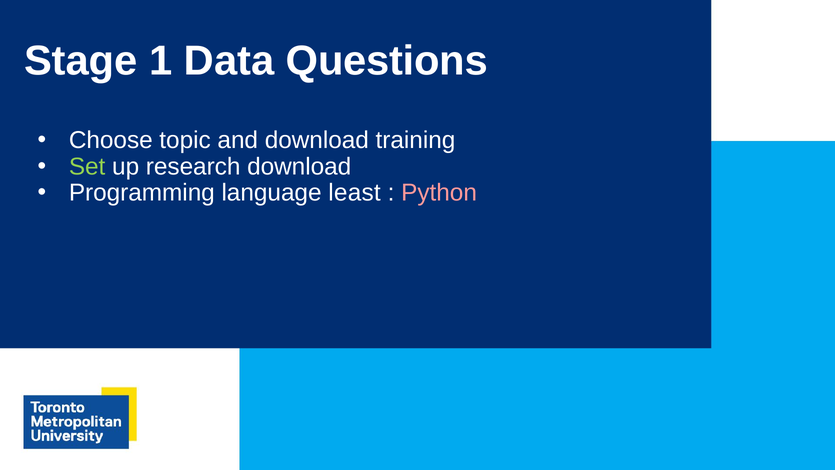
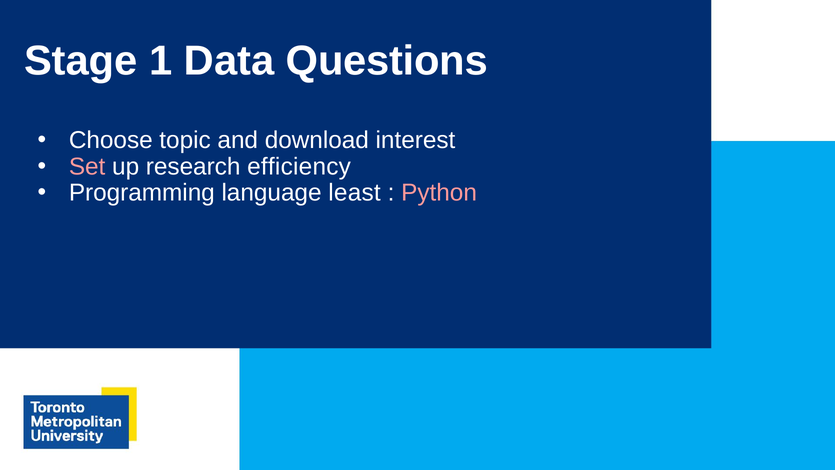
training: training -> interest (415, 140)
Set colour: light green -> pink (87, 166)
research download: download -> efficiency (299, 166)
